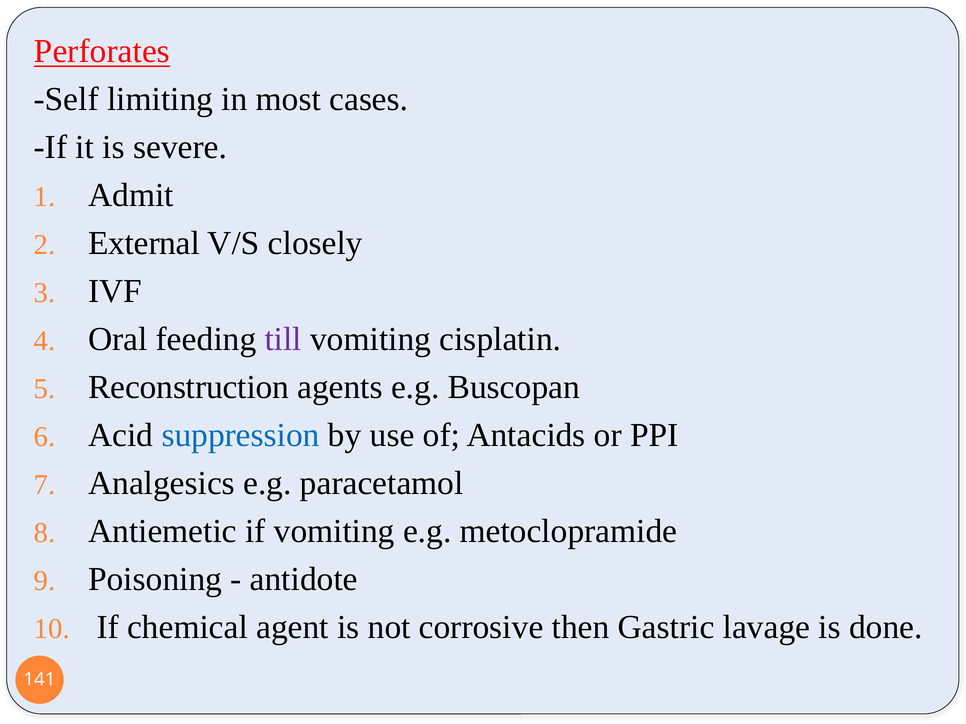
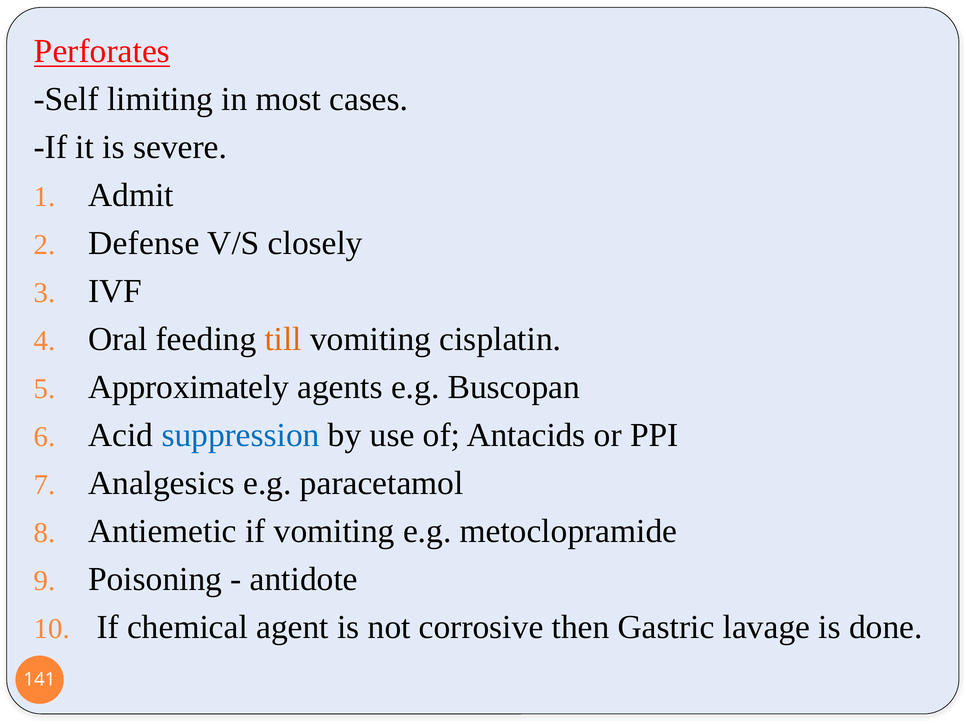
External: External -> Defense (144, 244)
till colour: purple -> orange (283, 340)
Reconstruction: Reconstruction -> Approximately (189, 388)
